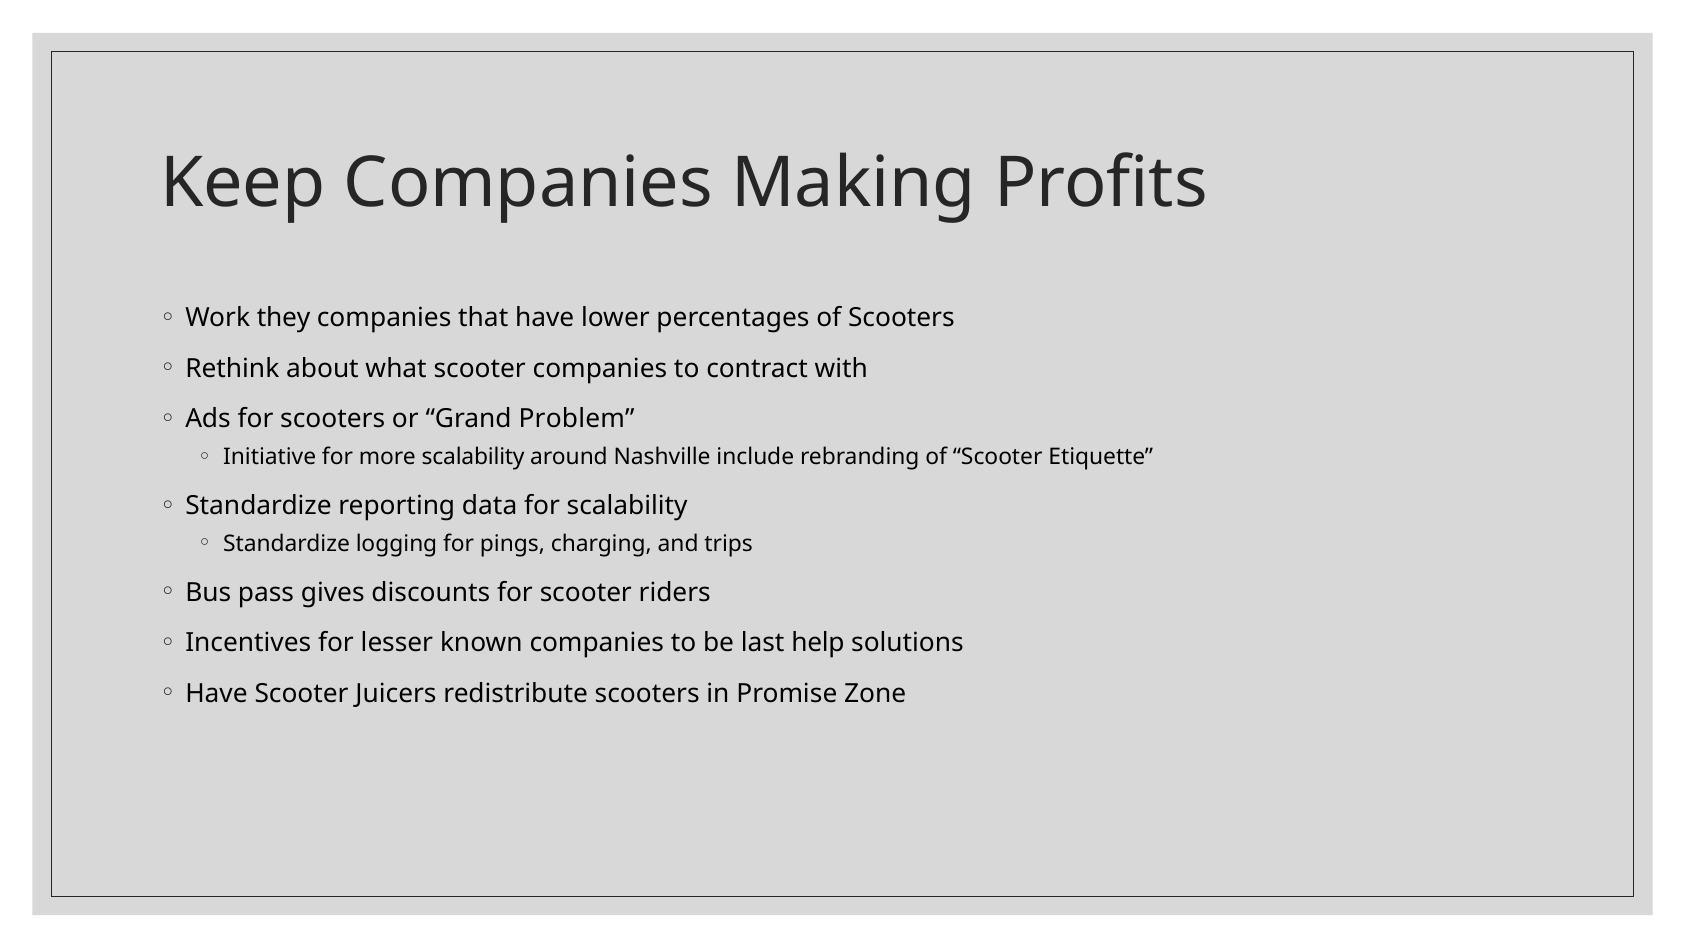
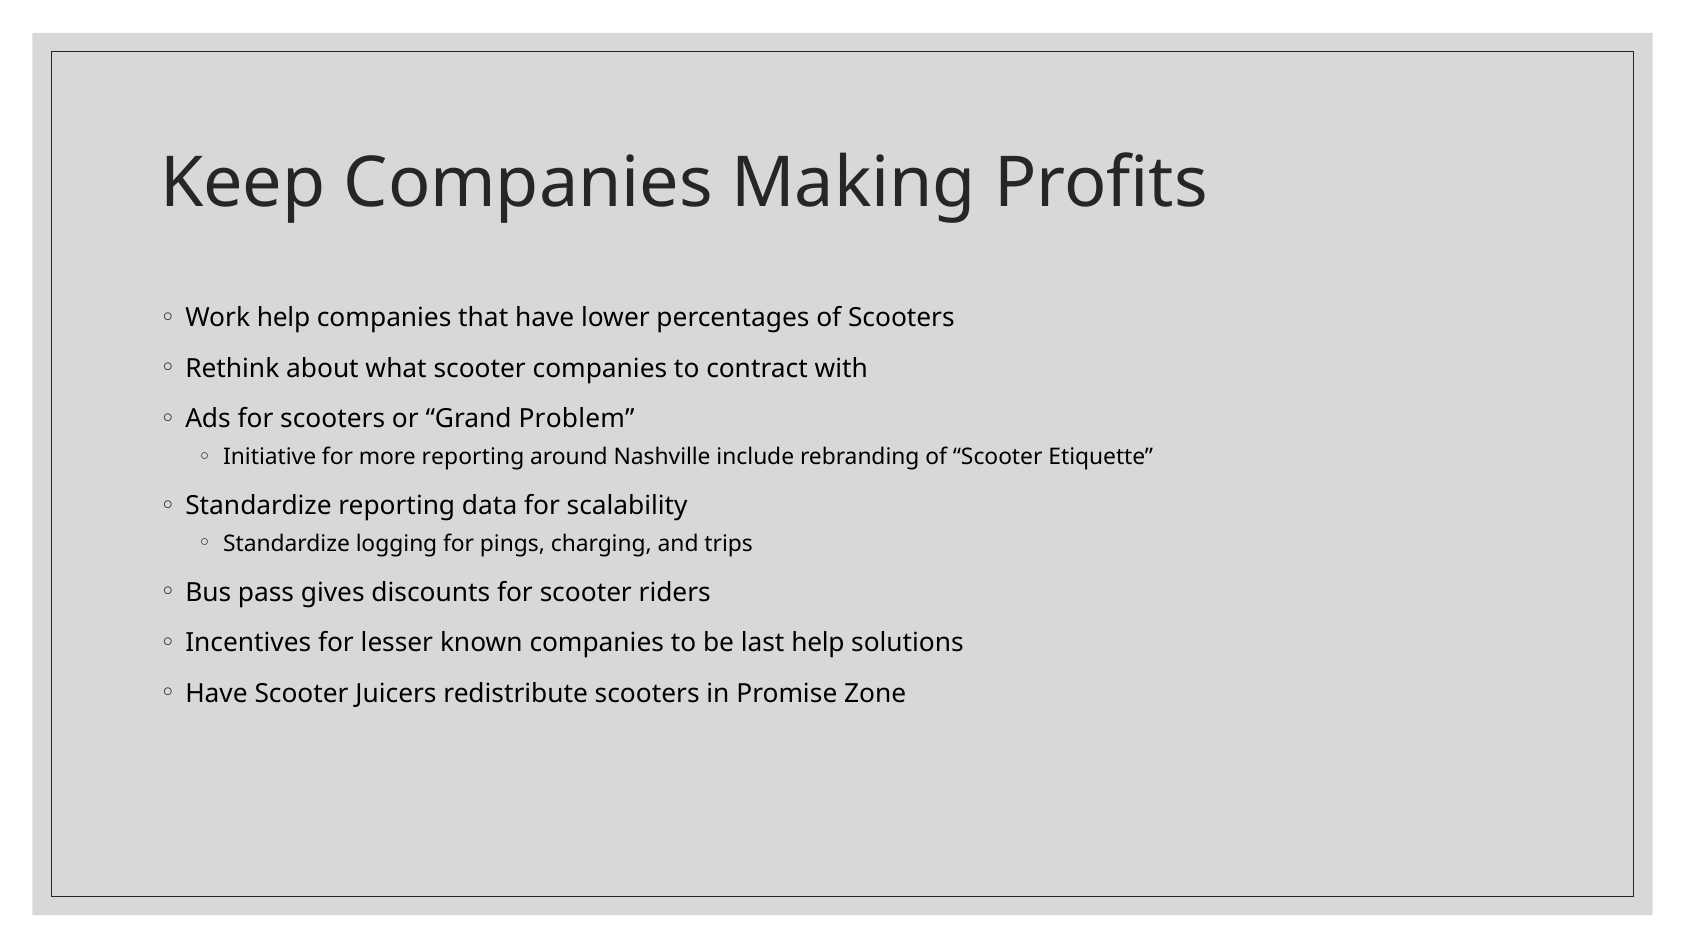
Work they: they -> help (284, 318)
more scalability: scalability -> reporting (473, 457)
